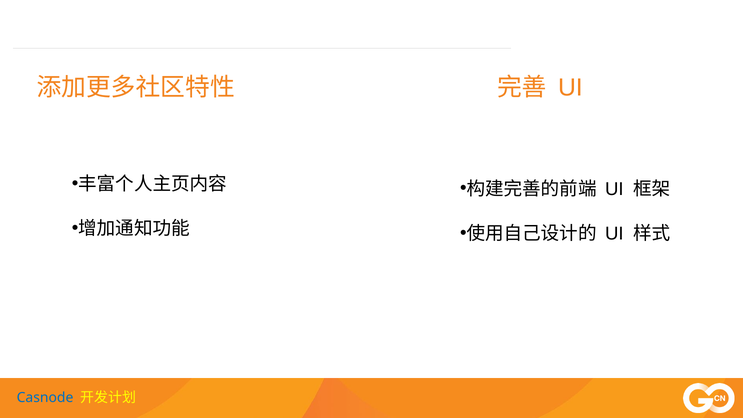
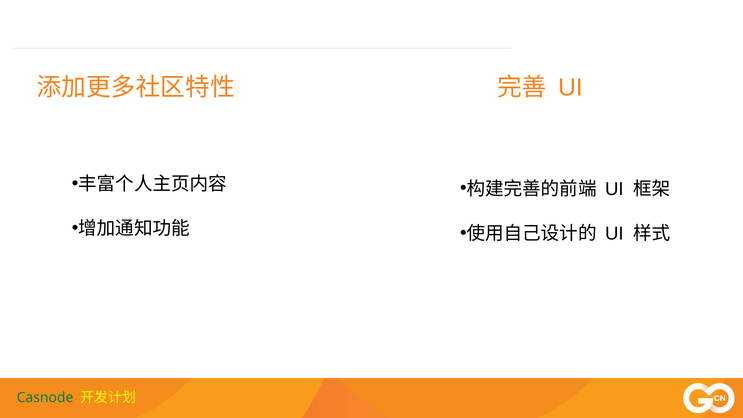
Casnode colour: blue -> green (45, 398)
